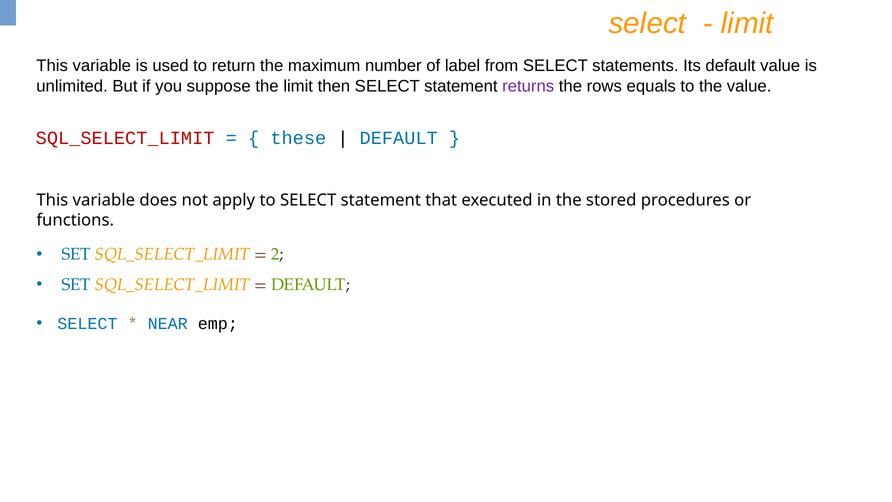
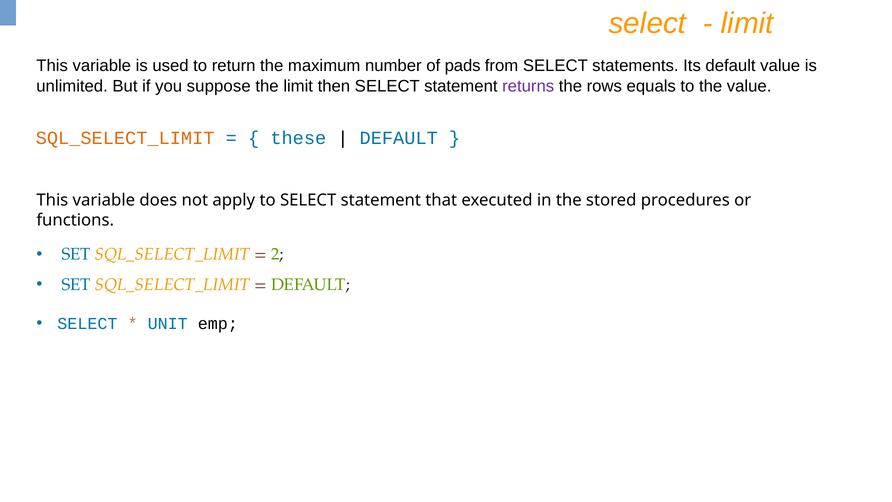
label: label -> pads (463, 66)
SQL_SELECT_LIMIT colour: red -> orange (125, 138)
NEAR: NEAR -> UNIT (168, 324)
